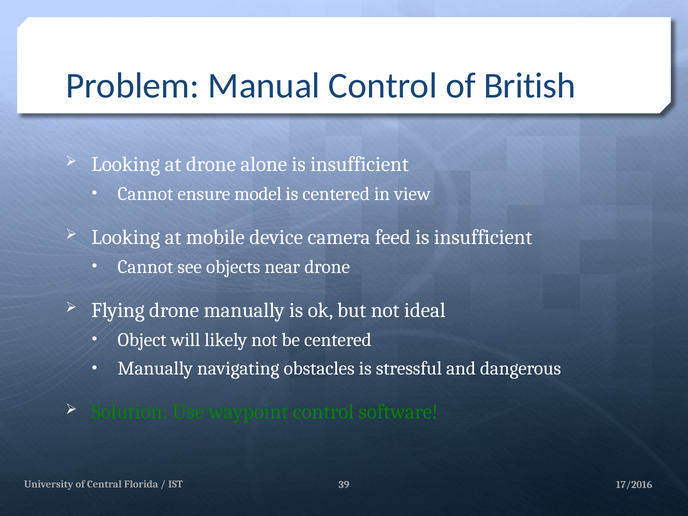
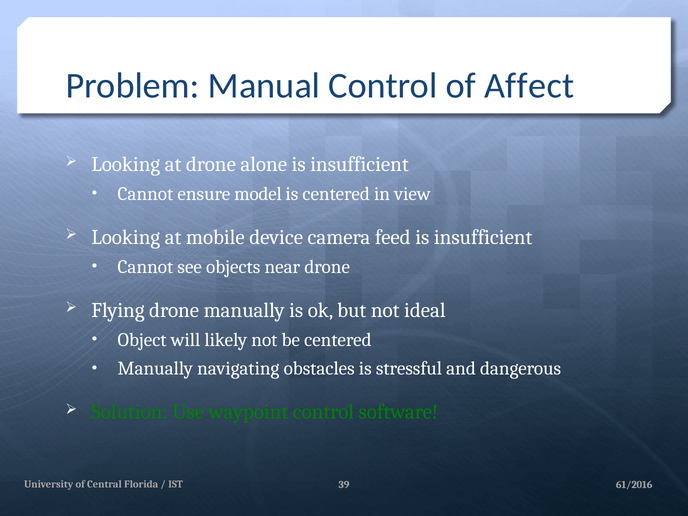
British: British -> Affect (529, 86)
17/2016: 17/2016 -> 61/2016 (634, 485)
